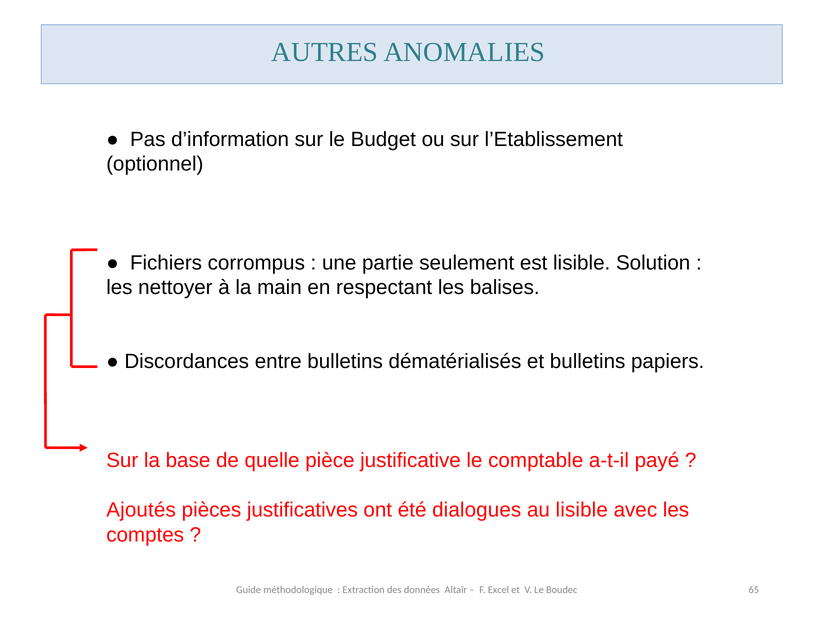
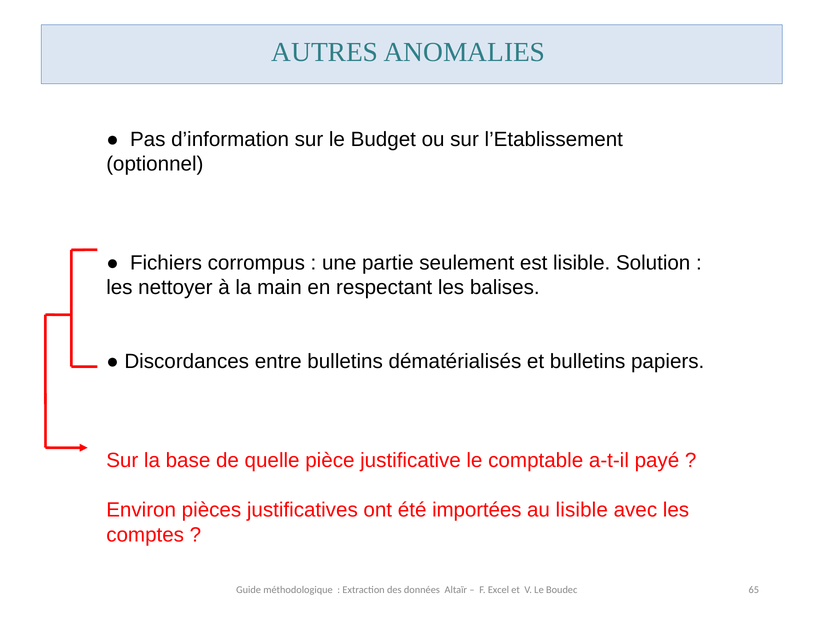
Ajoutés: Ajoutés -> Environ (141, 510)
dialogues: dialogues -> importées (477, 510)
